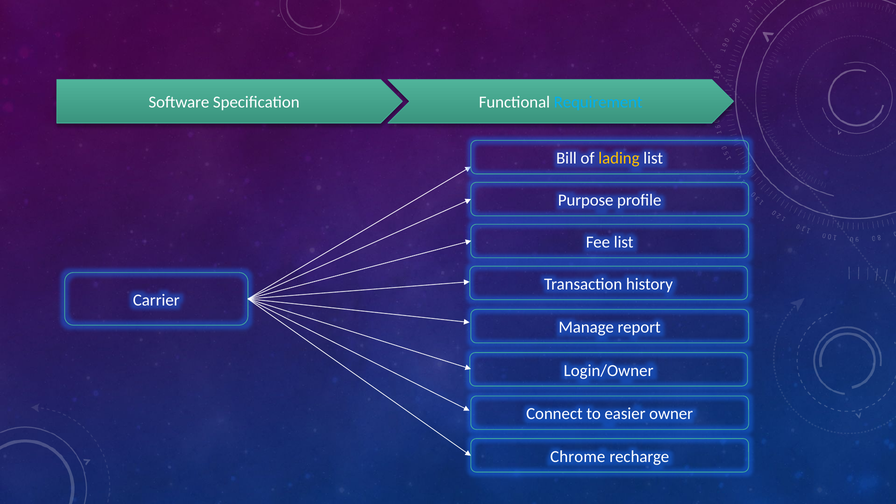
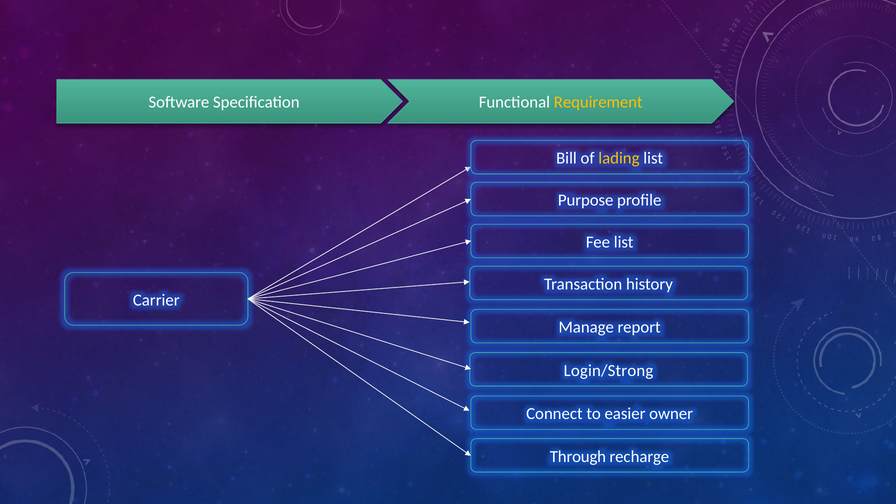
Requirement colour: light blue -> yellow (598, 102)
Login/Owner: Login/Owner -> Login/Strong (609, 370)
Chrome: Chrome -> Through (578, 456)
